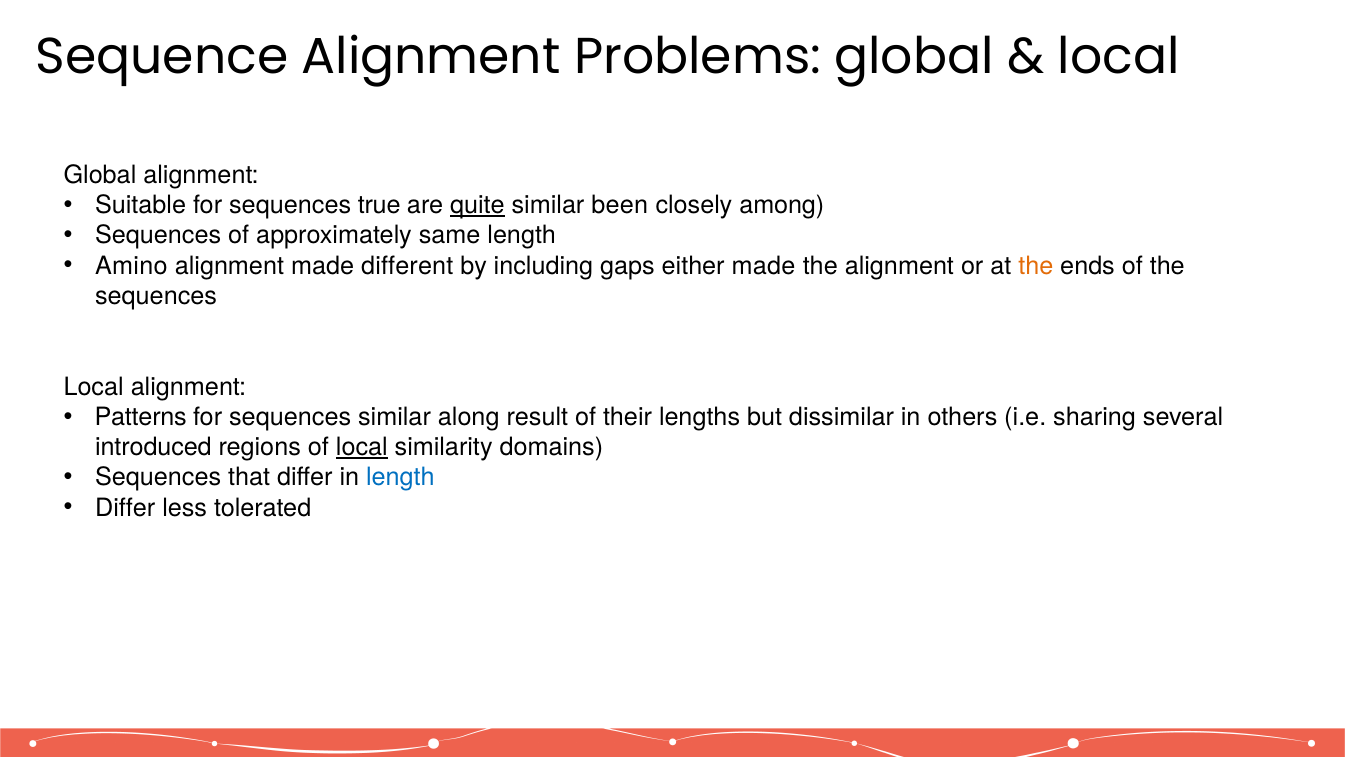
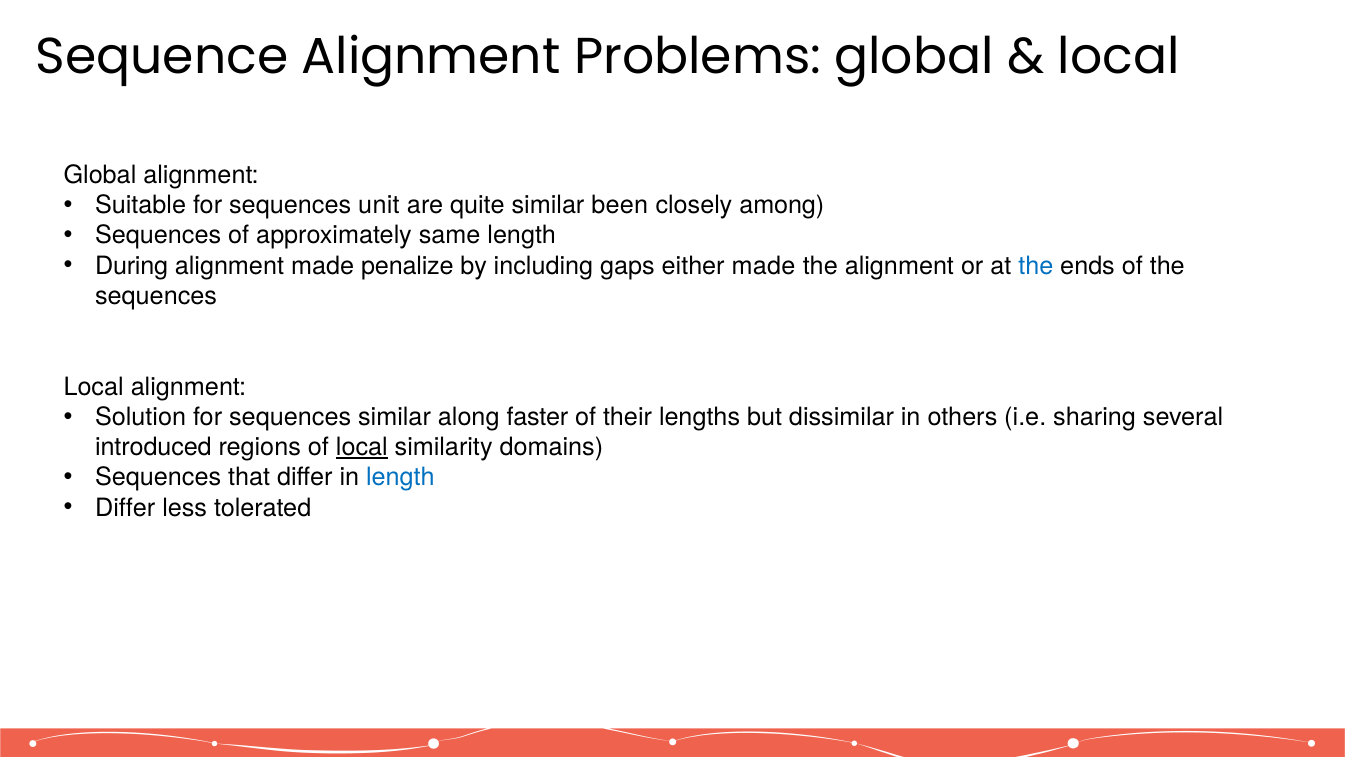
true: true -> unit (379, 205)
quite underline: present -> none (477, 205)
Amino: Amino -> During (132, 266)
different: different -> penalize (407, 266)
the colour: orange -> blue (1036, 266)
Patterns: Patterns -> Solution (141, 417)
result: result -> faster (537, 417)
